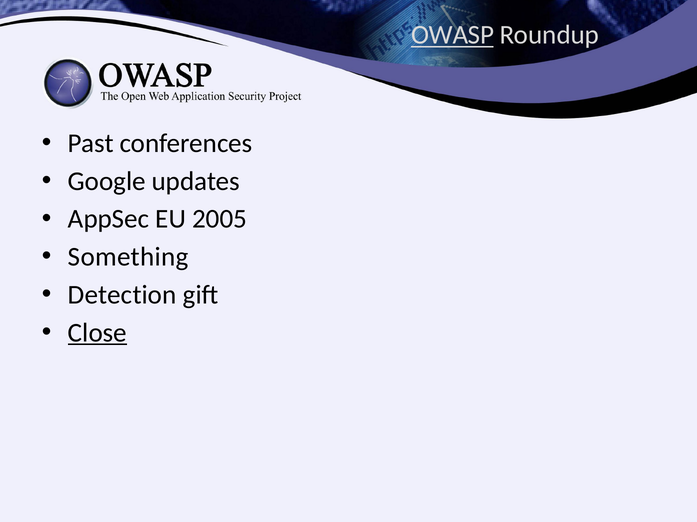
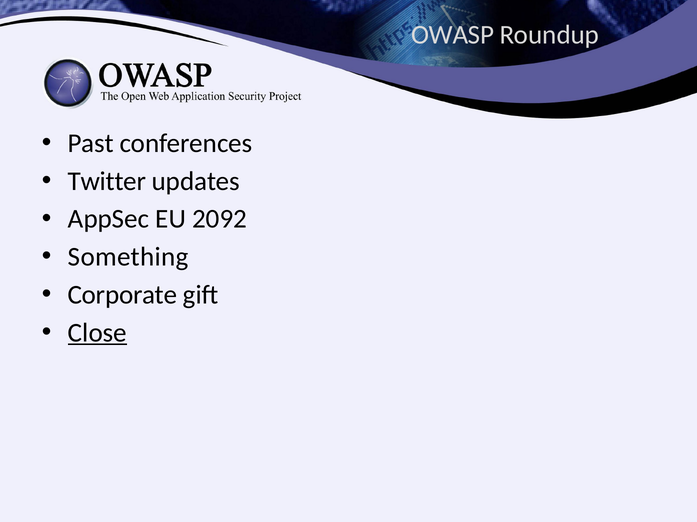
OWASP underline: present -> none (453, 35)
Google: Google -> Twitter (107, 181)
2005: 2005 -> 2092 (220, 219)
Detection: Detection -> Corporate (122, 295)
